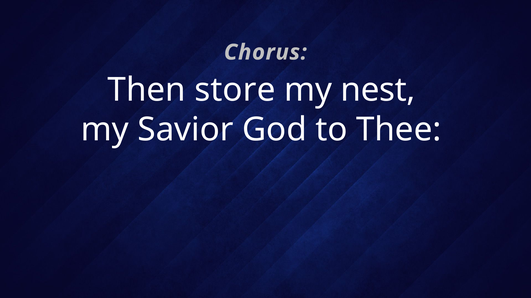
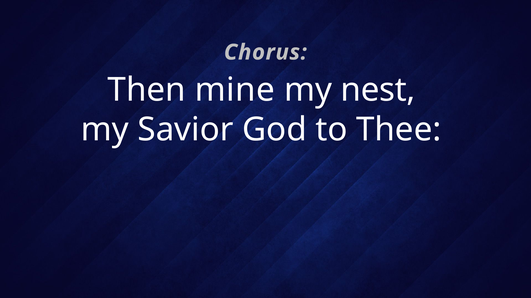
store: store -> mine (235, 90)
